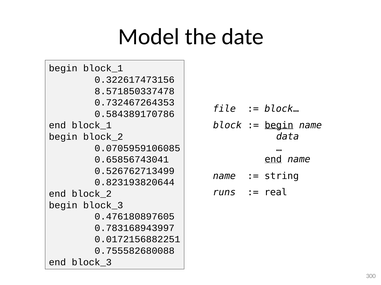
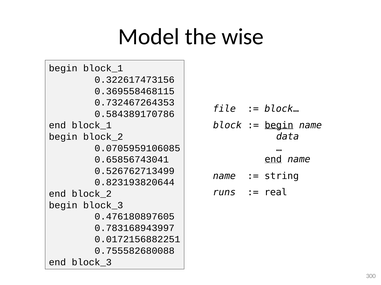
date: date -> wise (243, 37)
8.571850337478: 8.571850337478 -> 0.369558468115 (135, 91)
